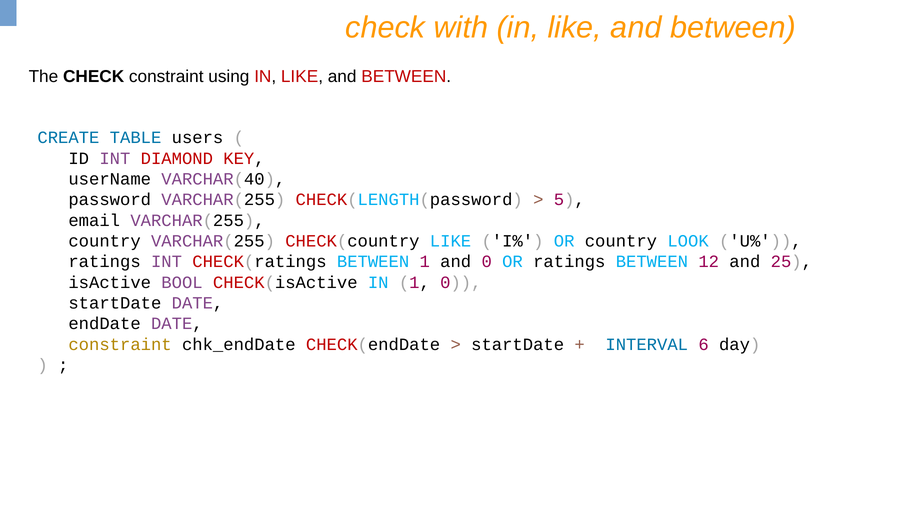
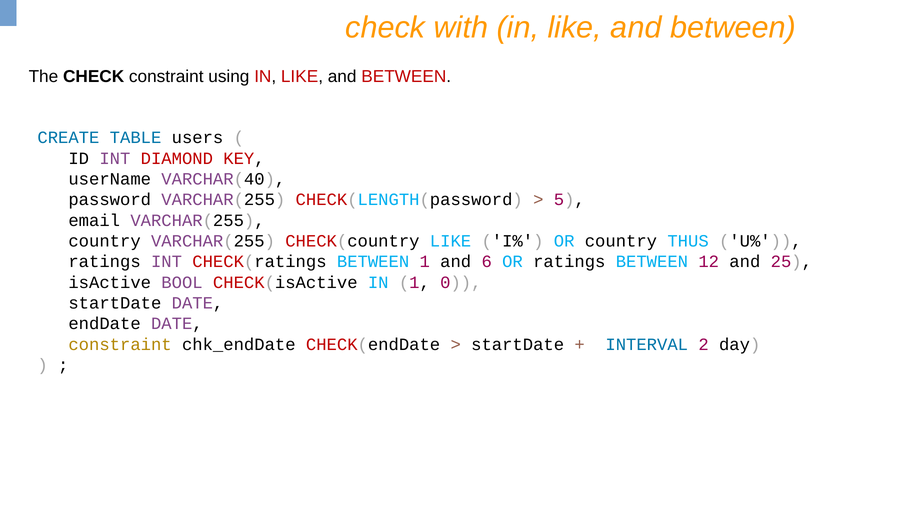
LOOK: LOOK -> THUS (688, 241)
and 0: 0 -> 6 (487, 261)
6: 6 -> 2 (704, 344)
